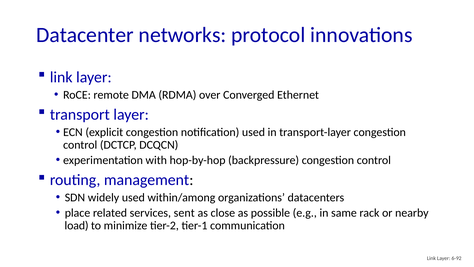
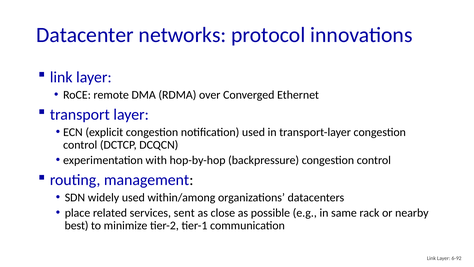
load: load -> best (77, 225)
